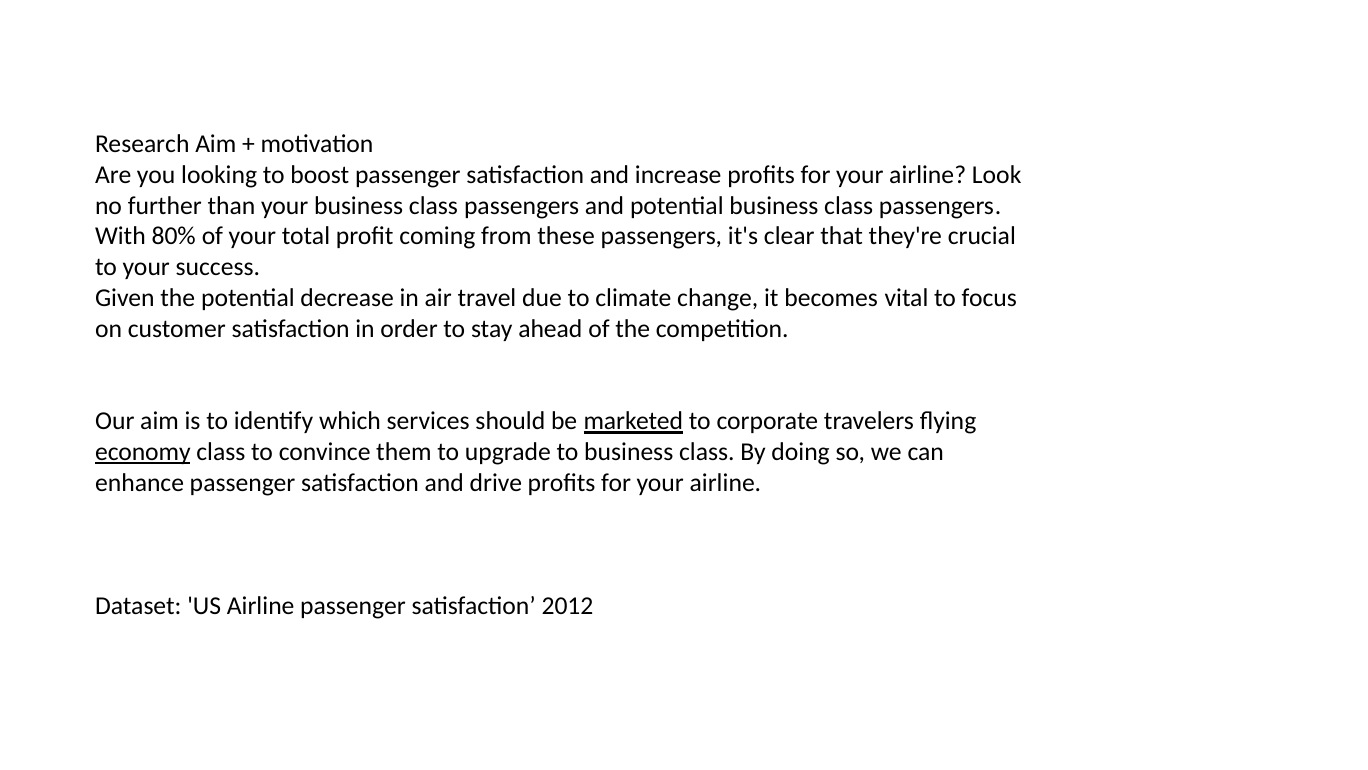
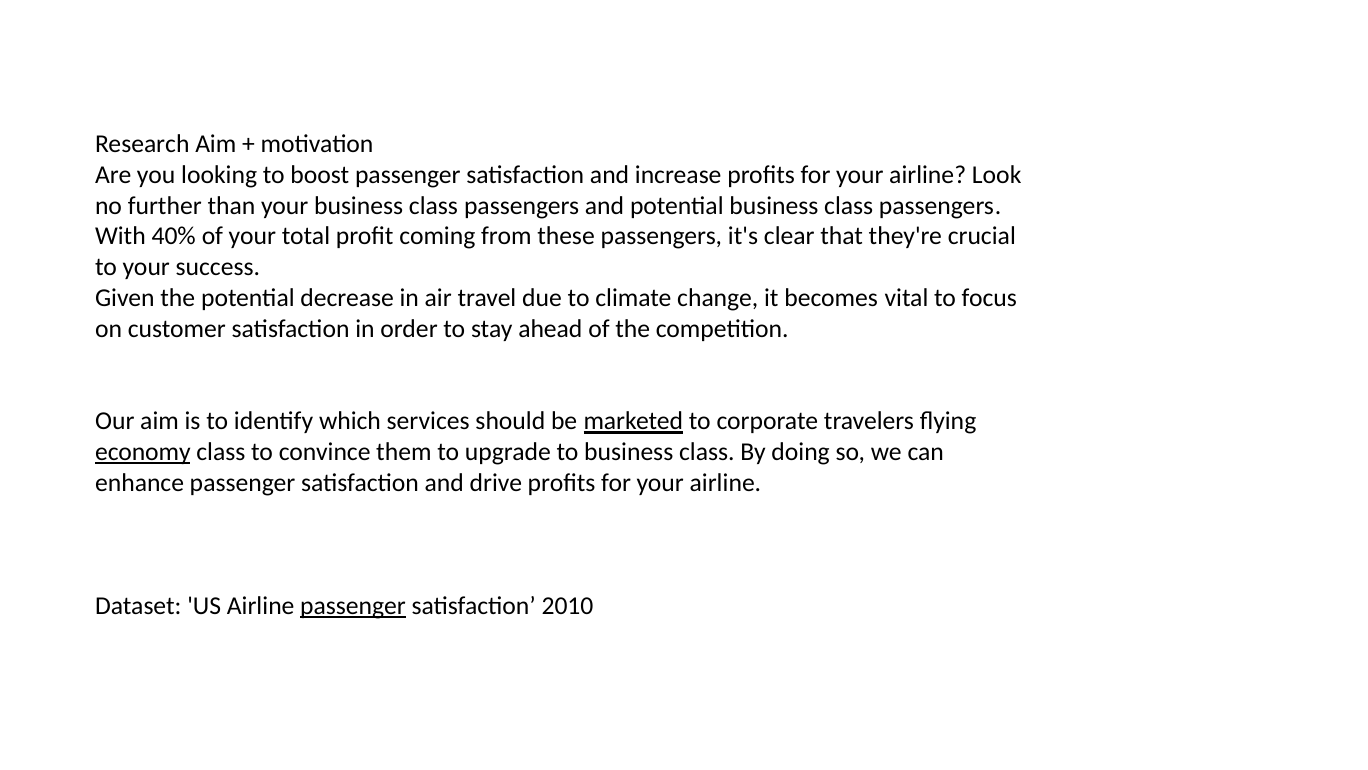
80%: 80% -> 40% (174, 236)
passenger underline: none -> present (353, 606)
2012: 2012 -> 2010 (567, 606)
